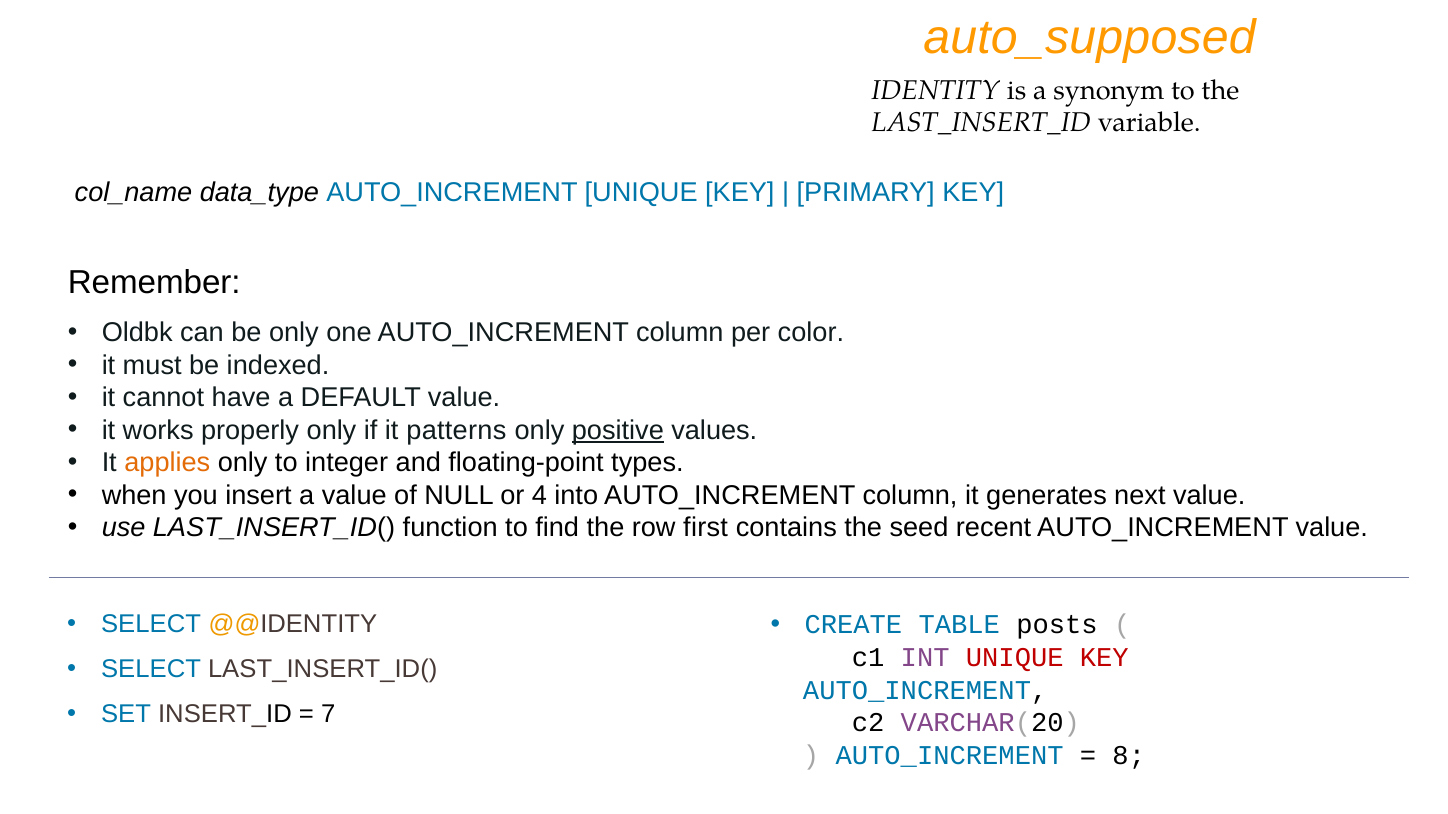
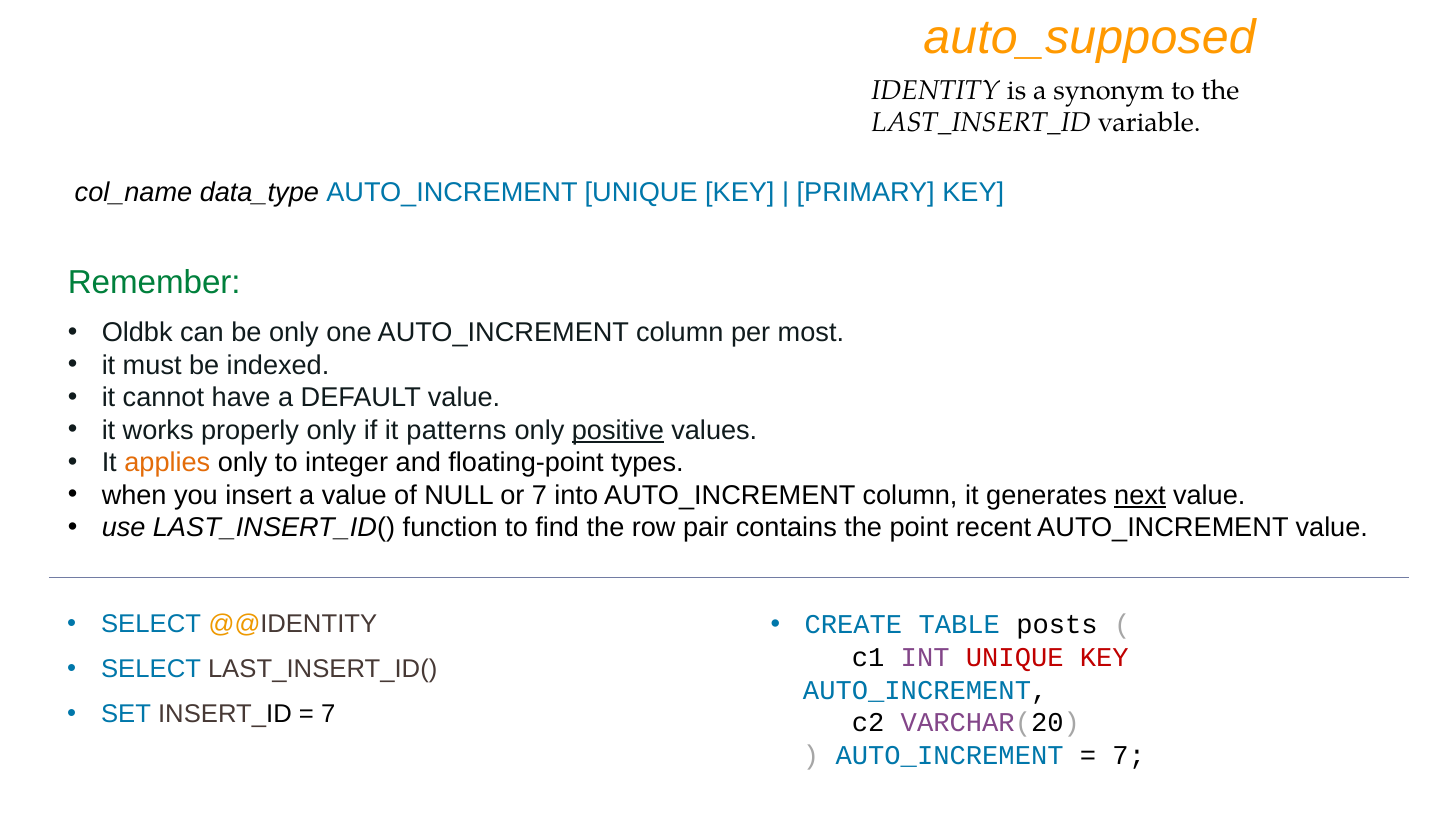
Remember colour: black -> green (154, 283)
color: color -> most (811, 333)
or 4: 4 -> 7 (539, 496)
next underline: none -> present (1140, 496)
first: first -> pair (706, 528)
seed: seed -> point (919, 528)
8: 8 -> 7 (1129, 756)
